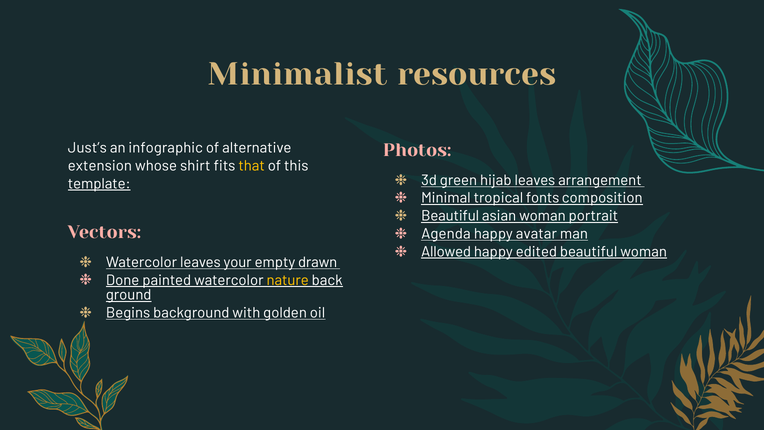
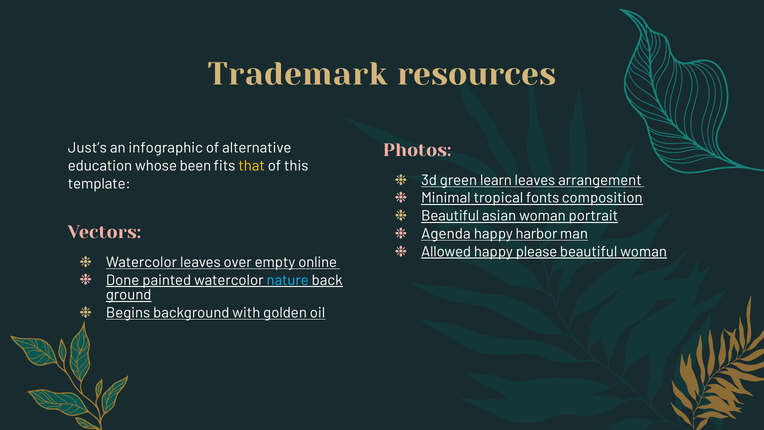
Minimalist: Minimalist -> Trademark (298, 74)
extension: extension -> education (100, 166)
shirt: shirt -> been (195, 166)
hijab: hijab -> learn (496, 180)
template underline: present -> none (99, 184)
avatar: avatar -> harbor (537, 234)
edited: edited -> please (537, 251)
your: your -> over (238, 262)
drawn: drawn -> online (318, 262)
nature colour: yellow -> light blue (288, 280)
